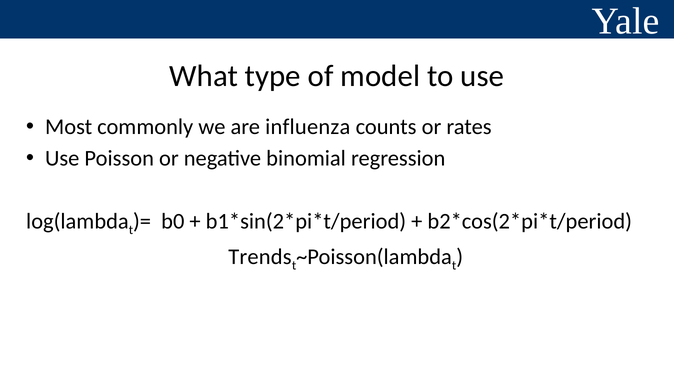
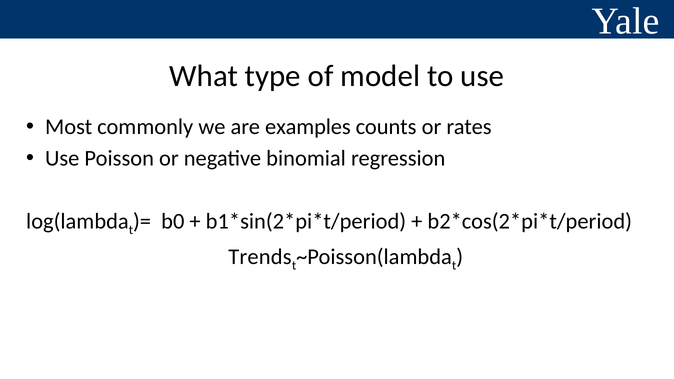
influenza: influenza -> examples (308, 127)
